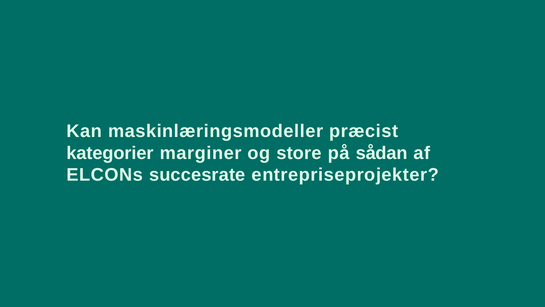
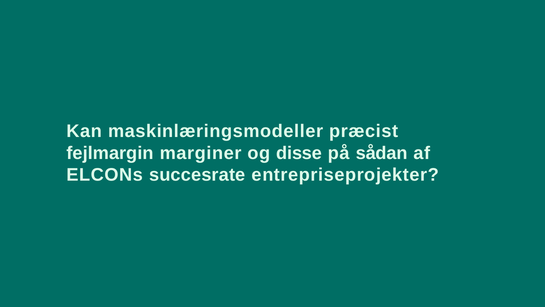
kategorier: kategorier -> fejlmargin (110, 153)
store: store -> disse (299, 153)
